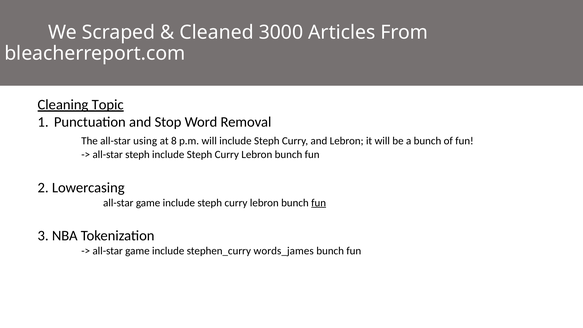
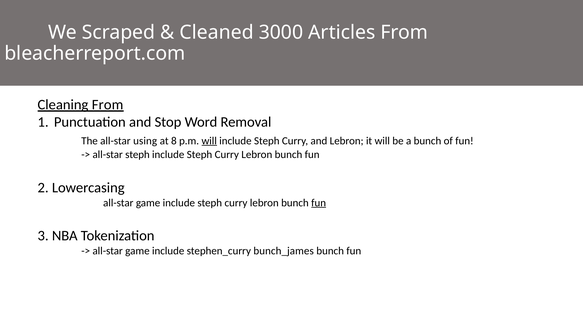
Cleaning Topic: Topic -> From (108, 105)
will underline: none -> present (209, 141)
words_james: words_james -> bunch_james (284, 251)
